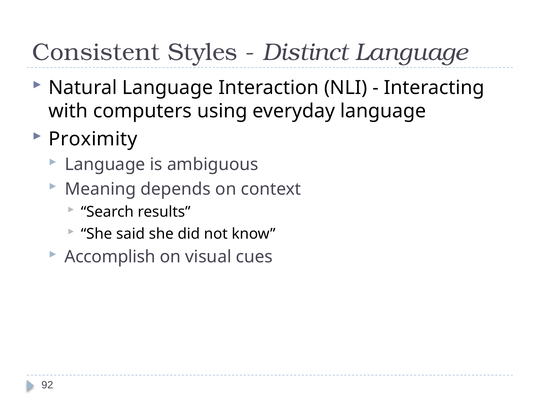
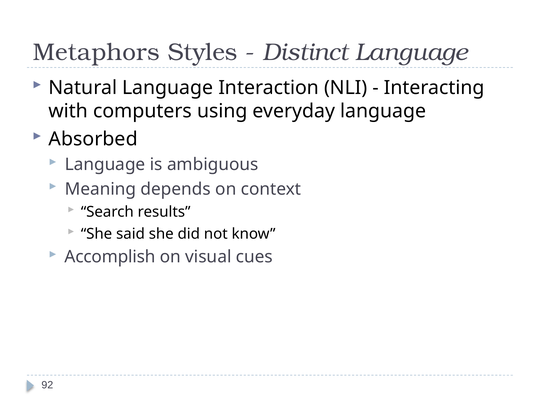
Consistent: Consistent -> Metaphors (96, 52)
Proximity: Proximity -> Absorbed (93, 139)
